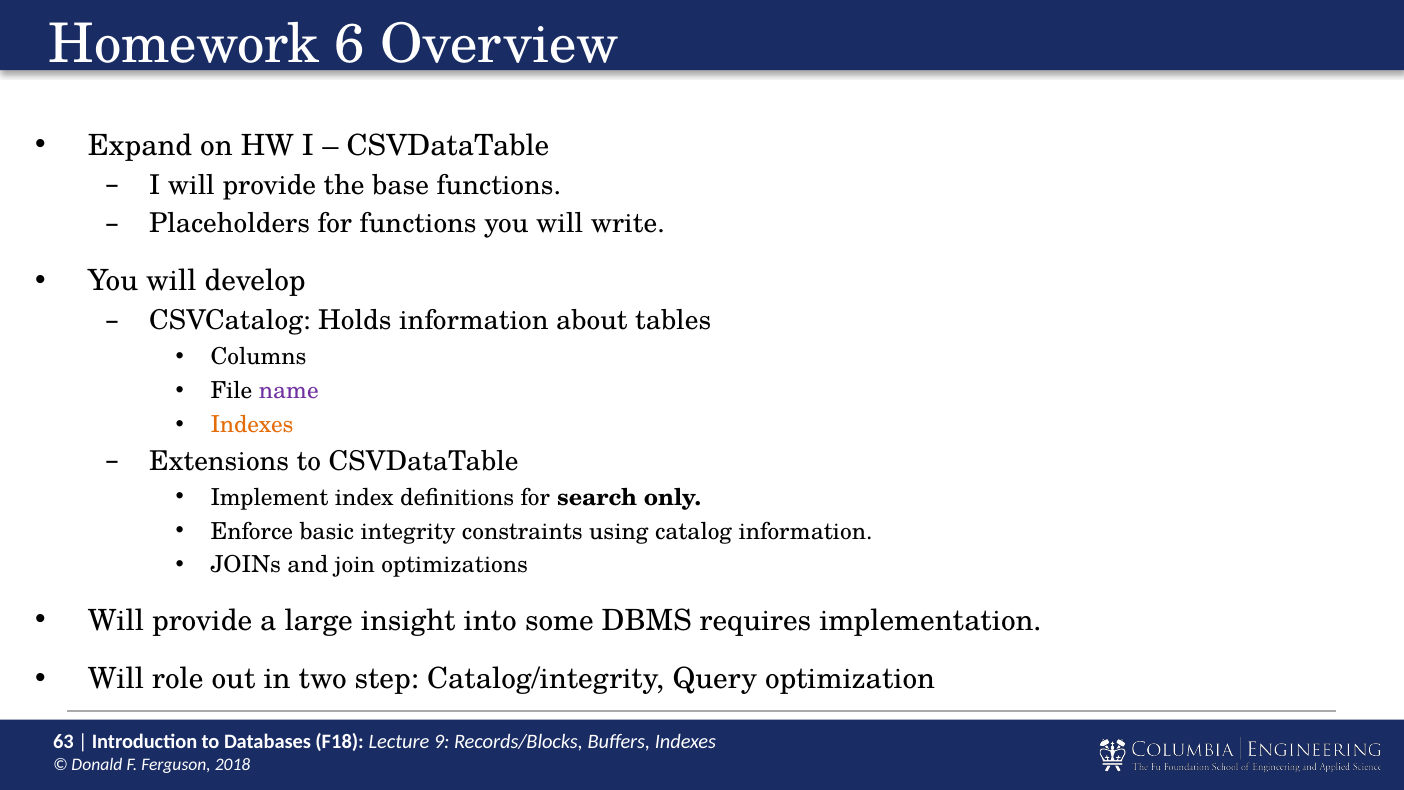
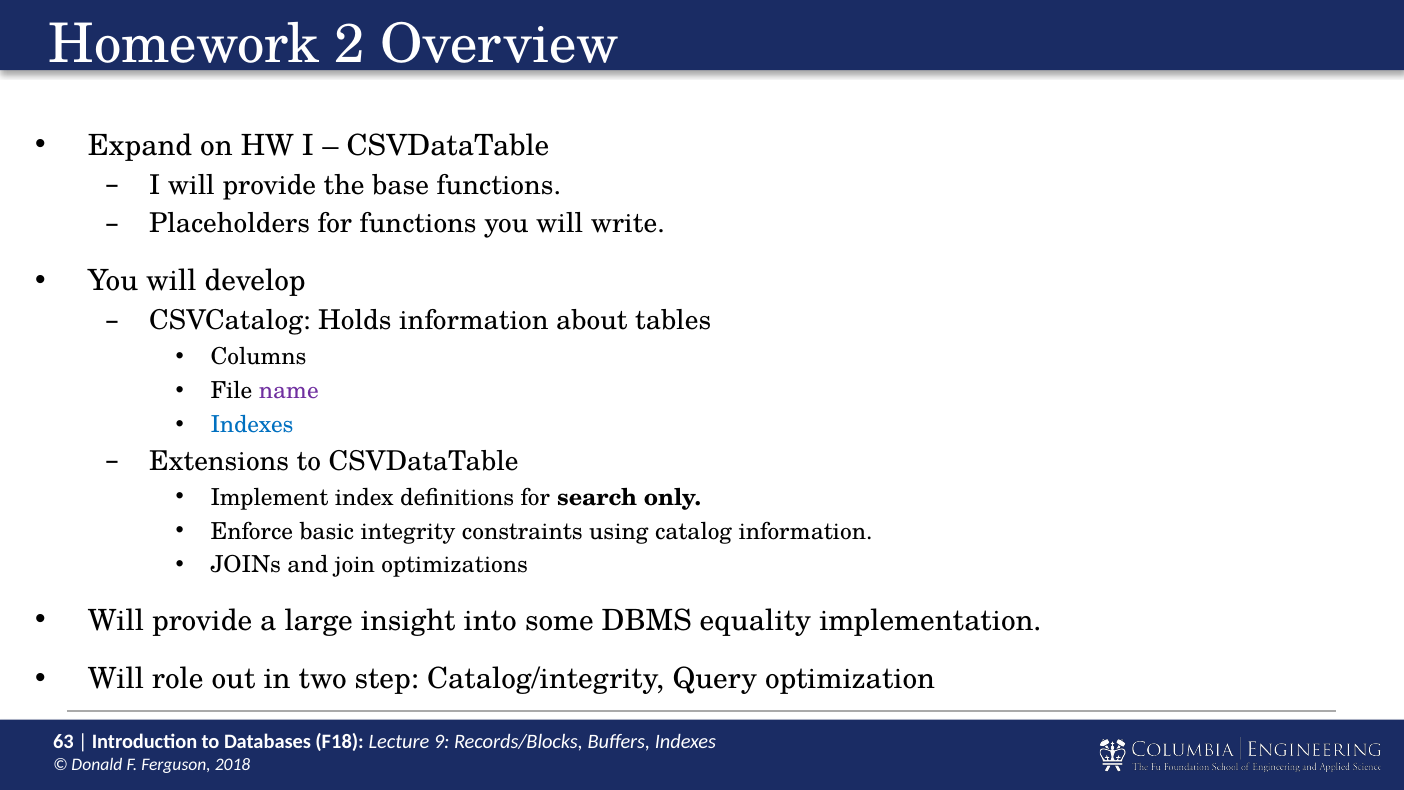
6: 6 -> 2 (350, 45)
Indexes colour: orange -> blue (252, 425)
requires: requires -> equality (755, 620)
